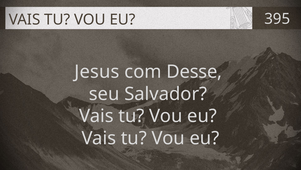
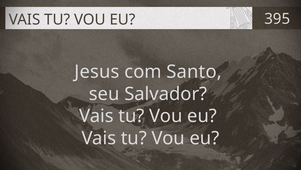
Desse: Desse -> Santo (194, 71)
